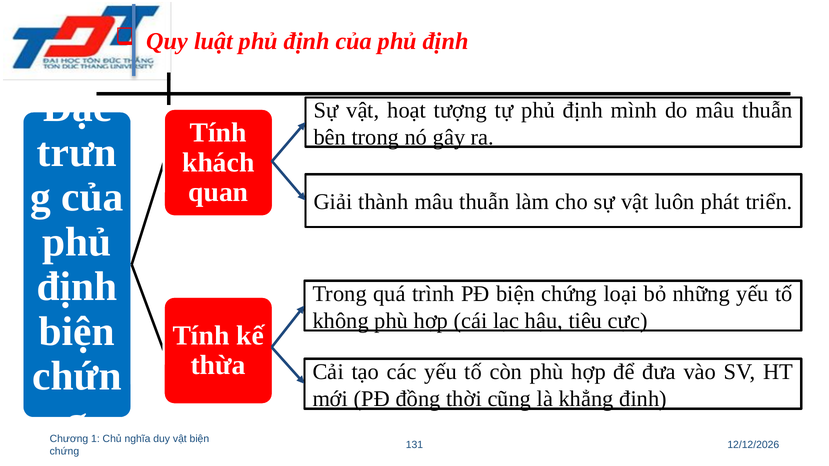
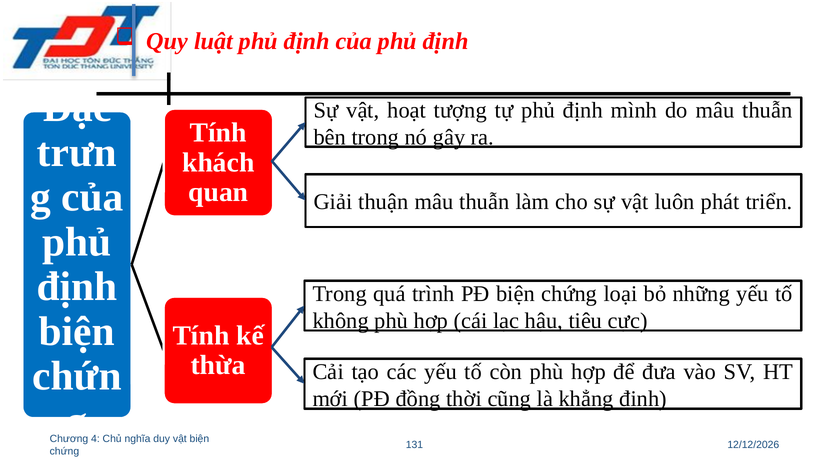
thành: thành -> thuận (383, 202)
1: 1 -> 4 (95, 439)
